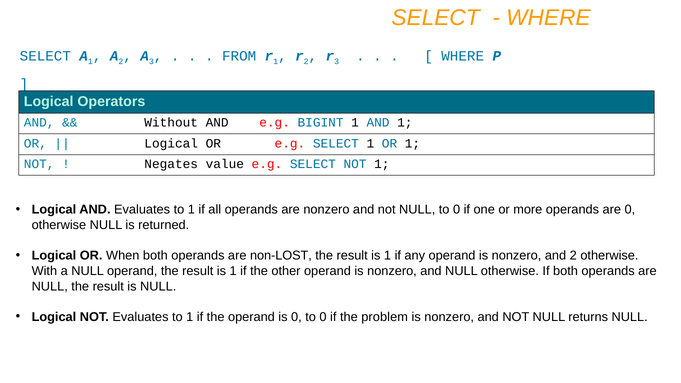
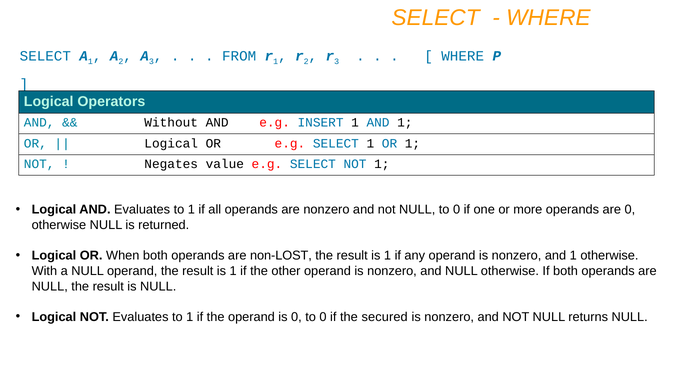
BIGINT: BIGINT -> INSERT (321, 123)
nonzero and 2: 2 -> 1 (573, 256)
problem: problem -> secured (385, 317)
